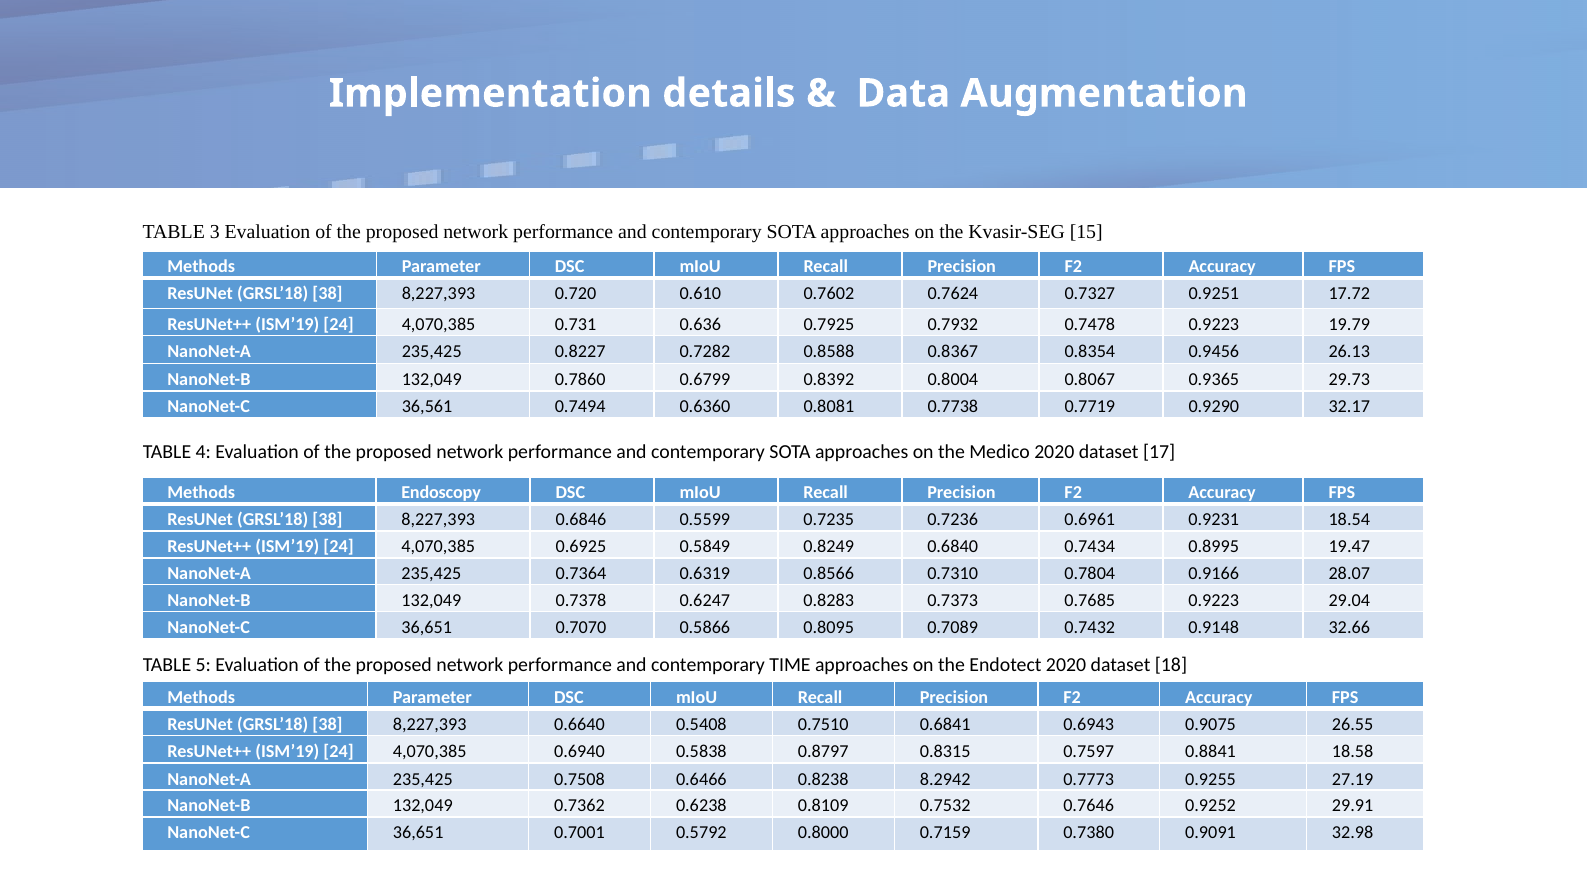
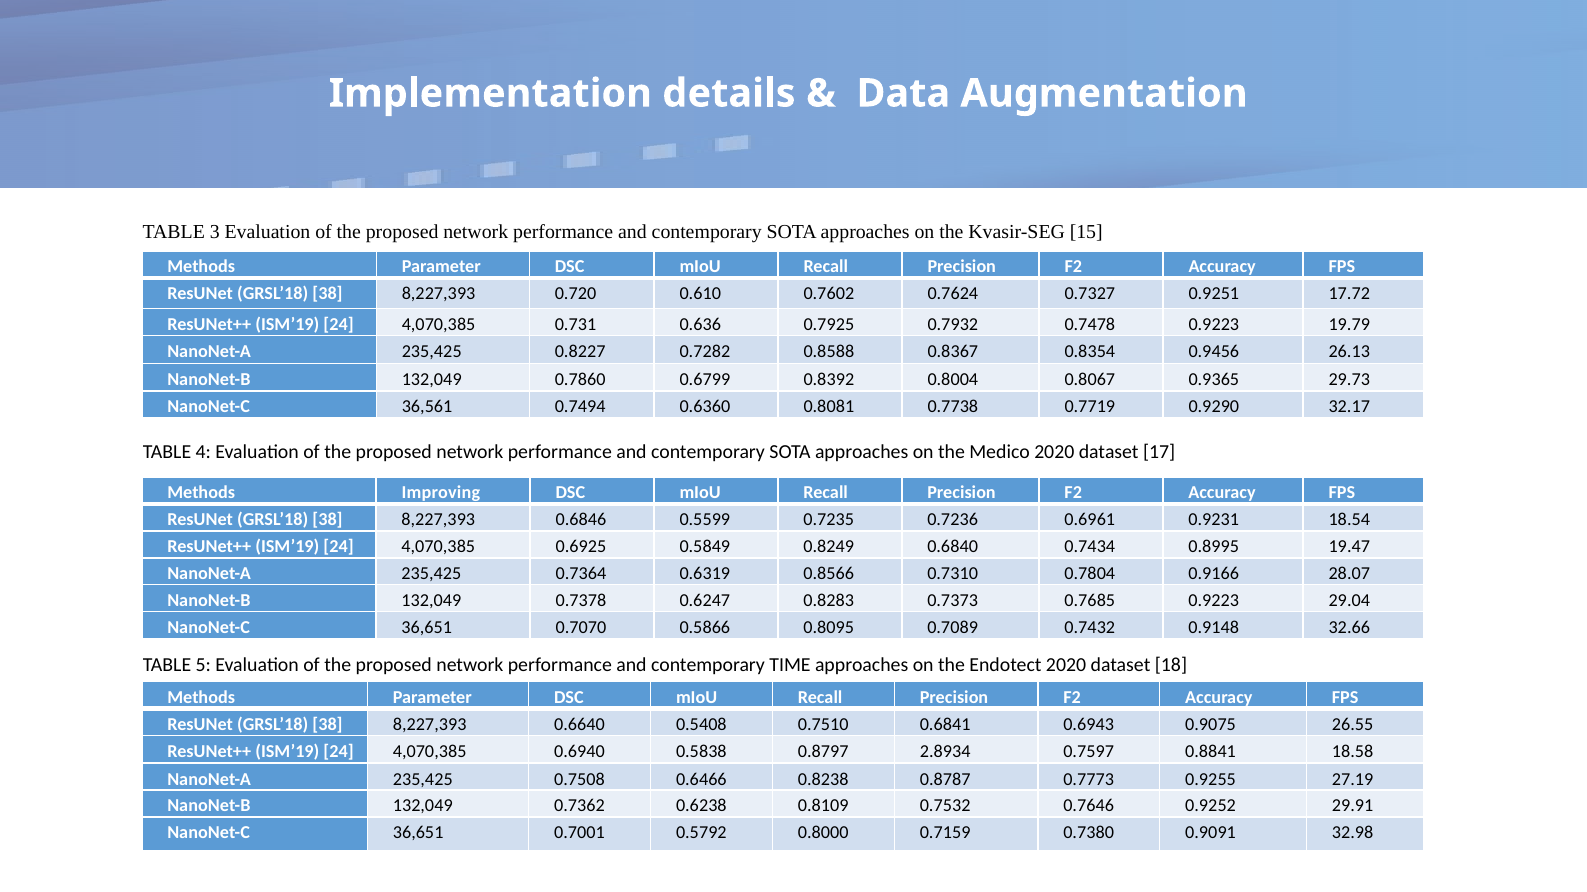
Endoscopy: Endoscopy -> Improving (441, 493)
0.8315: 0.8315 -> 2.8934 (945, 752)
8.2942: 8.2942 -> 0.8787 (945, 780)
